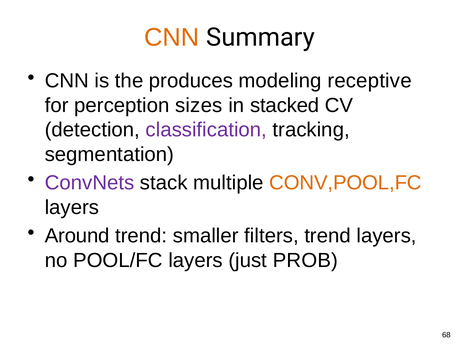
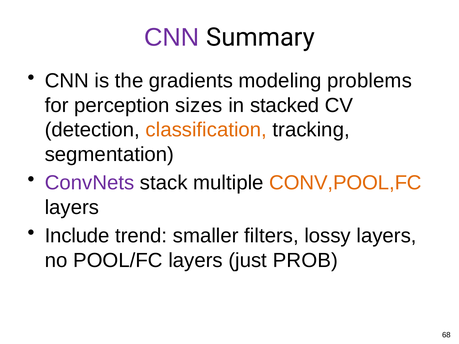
CNN colour: orange -> purple (172, 37)
produces: produces -> gradients (191, 81)
receptive: receptive -> problems (370, 81)
classification colour: purple -> orange (206, 130)
Around: Around -> Include (77, 236)
filters trend: trend -> lossy (328, 236)
